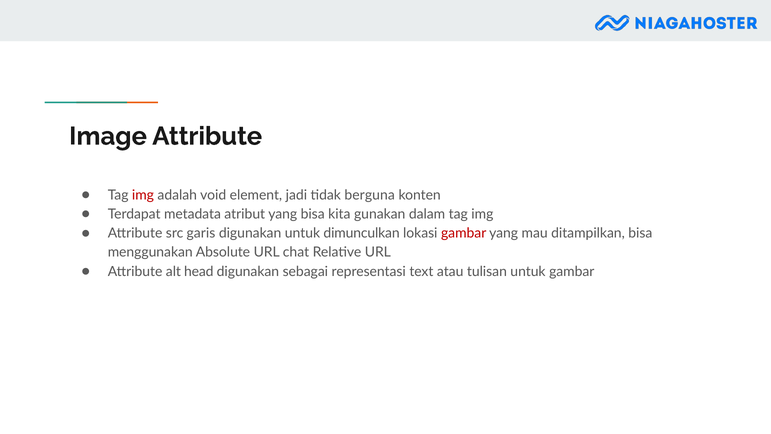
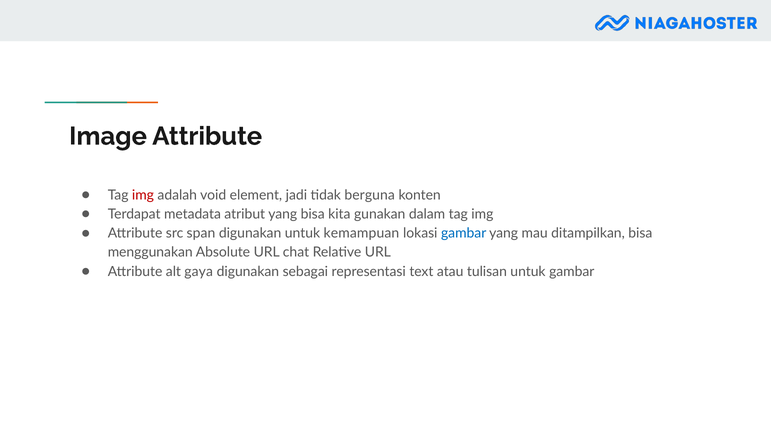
garis: garis -> span (201, 233)
dimunculkan: dimunculkan -> kemampuan (361, 233)
gambar colour: red -> blue (464, 233)
head: head -> gaya (199, 271)
